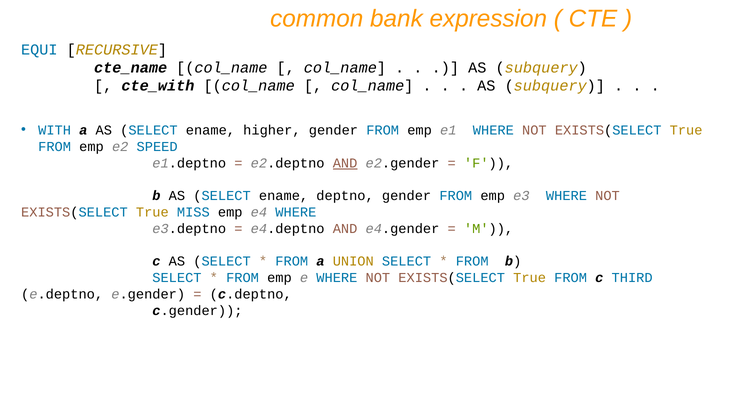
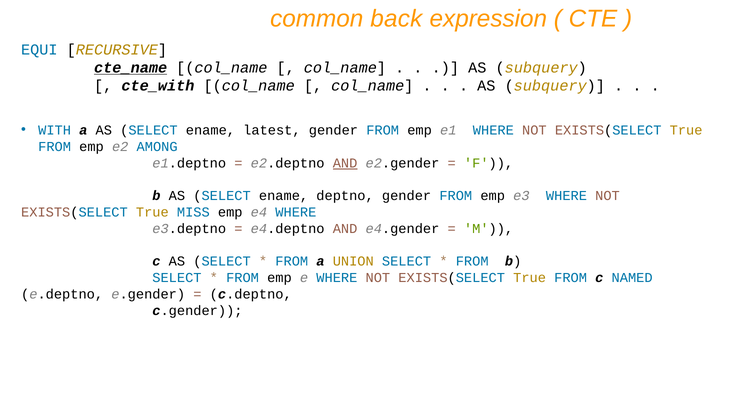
bank: bank -> back (396, 19)
cte_name underline: none -> present (131, 68)
higher: higher -> latest (272, 130)
SPEED: SPEED -> AMONG (157, 147)
THIRD: THIRD -> NAMED (632, 278)
